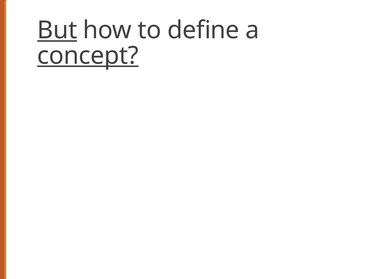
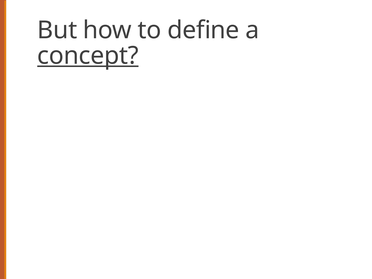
But underline: present -> none (57, 30)
